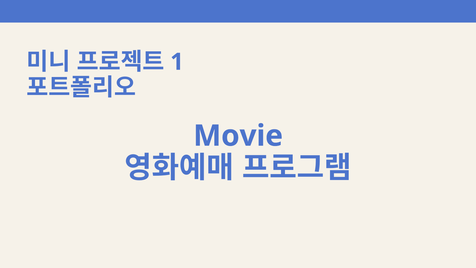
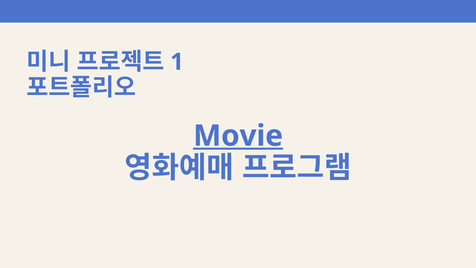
Movie underline: none -> present (238, 136)
